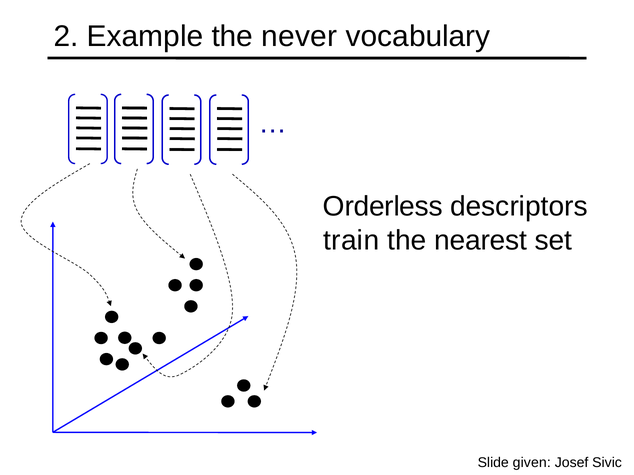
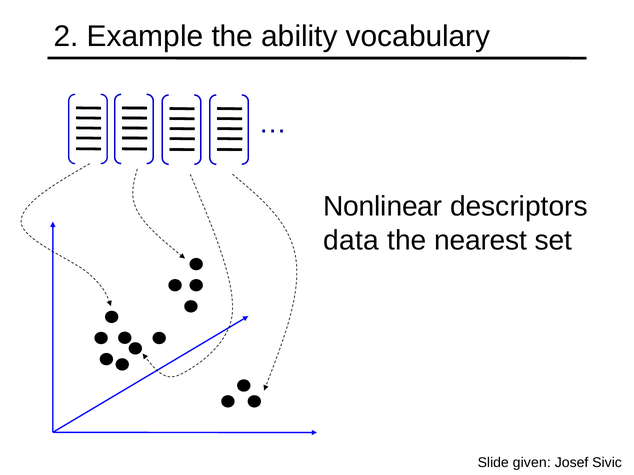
never: never -> ability (300, 36)
Orderless: Orderless -> Nonlinear (383, 207)
train: train -> data (351, 241)
